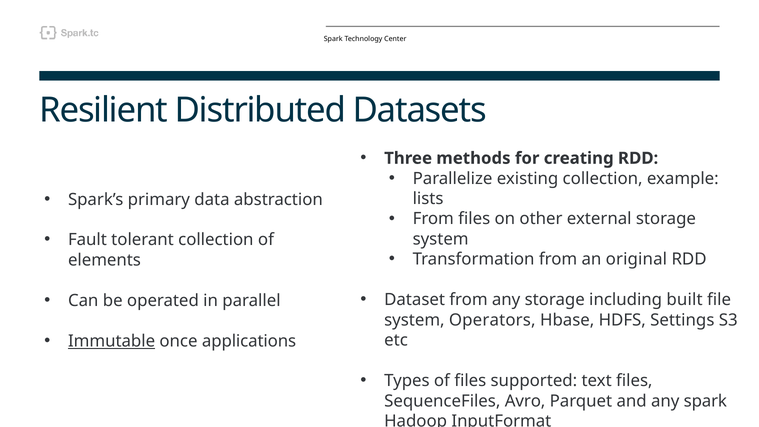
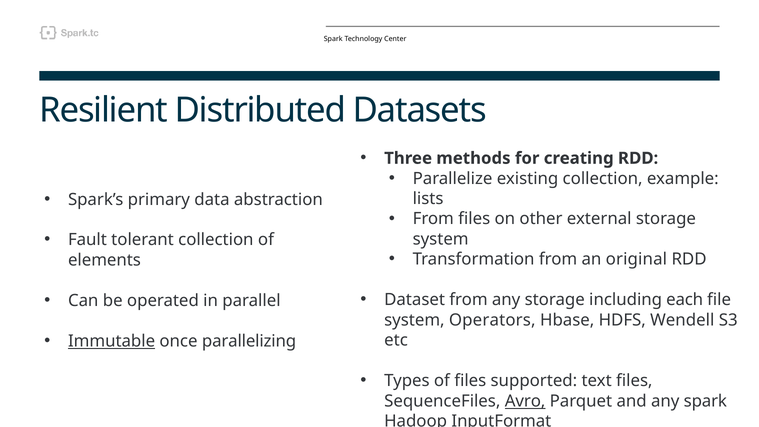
built: built -> each (685, 300)
Settings: Settings -> Wendell (682, 320)
applications: applications -> parallelizing (249, 341)
Avro underline: none -> present (525, 401)
